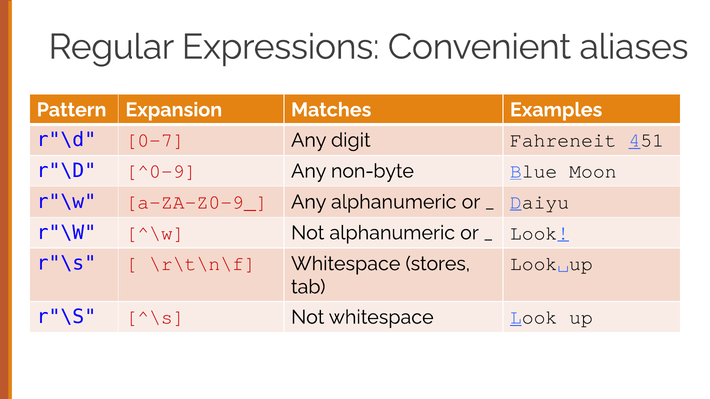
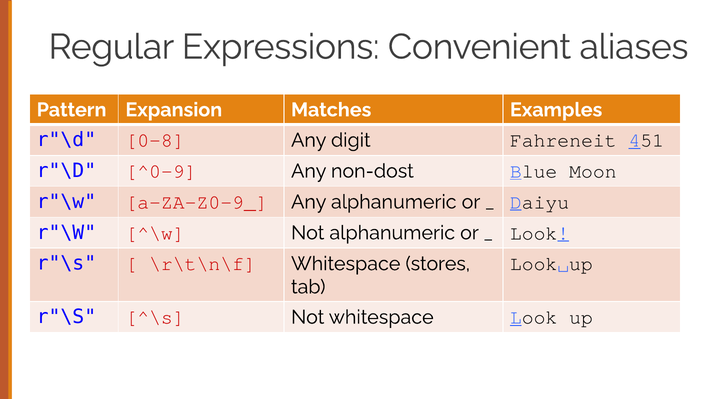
0-7: 0-7 -> 0-8 (155, 141)
non-byte: non-byte -> non-dost (372, 171)
